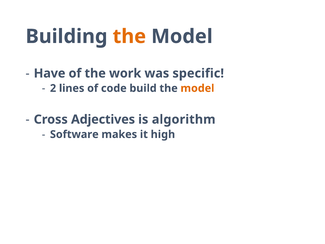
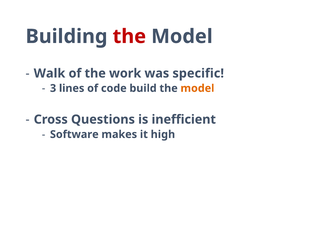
the colour: orange -> red (129, 36)
Have: Have -> Walk (49, 73)
2: 2 -> 3 (53, 88)
Adjectives: Adjectives -> Questions (103, 119)
algorithm: algorithm -> inefficient (184, 119)
